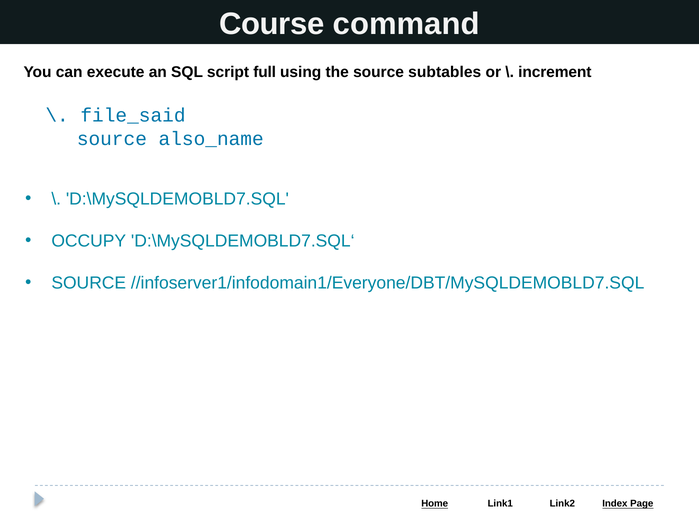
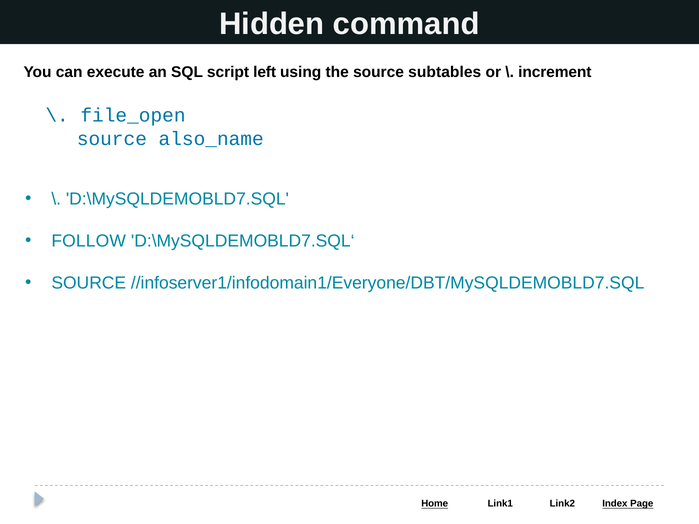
Course: Course -> Hidden (272, 24)
full: full -> left (265, 72)
file_said: file_said -> file_open (133, 115)
OCCUPY: OCCUPY -> FOLLOW (89, 241)
